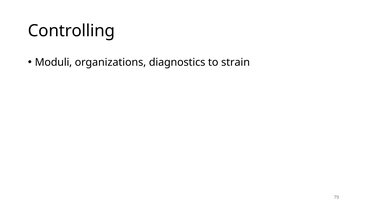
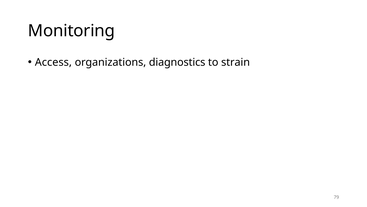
Controlling: Controlling -> Monitoring (72, 31)
Moduli: Moduli -> Access (53, 62)
